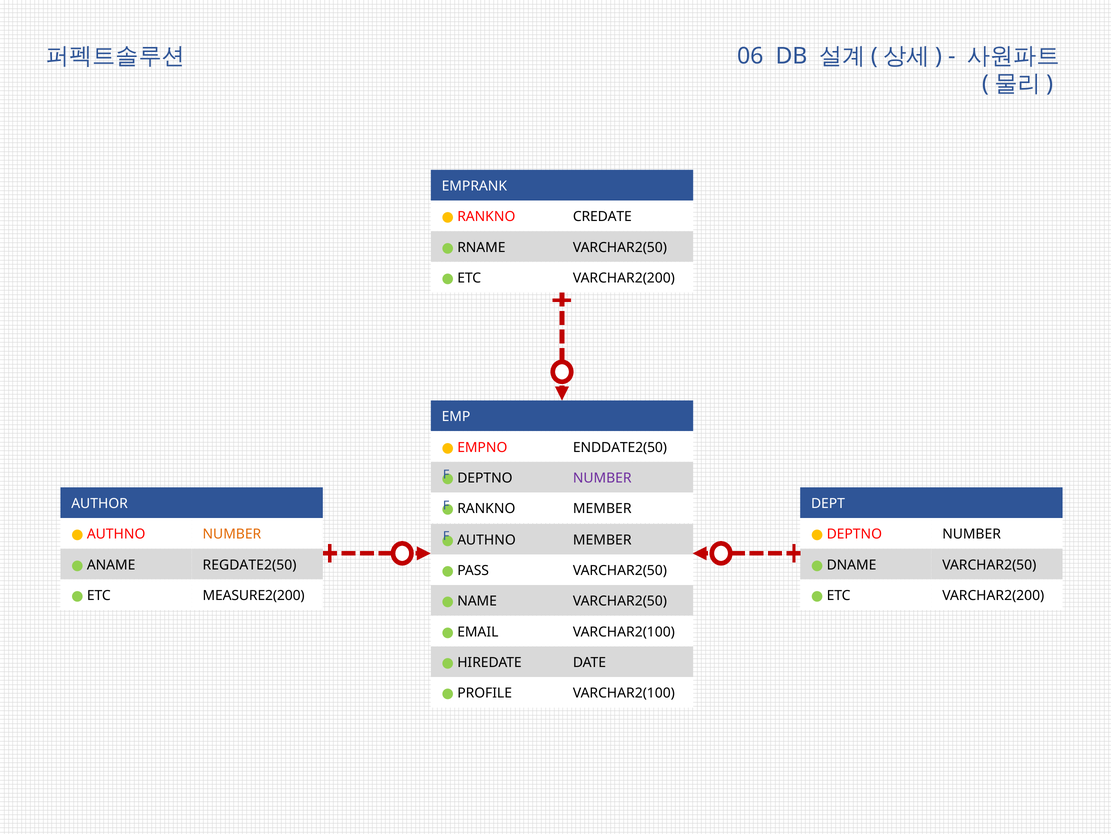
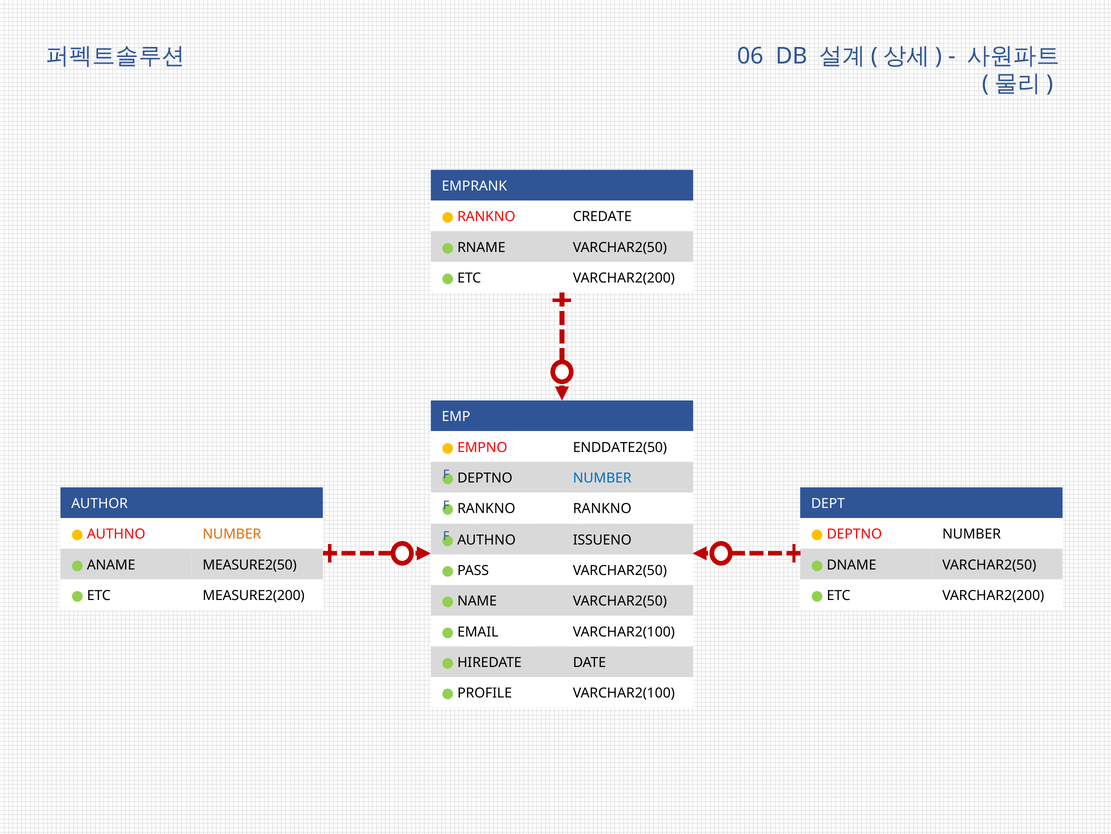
NUMBER colour: purple -> blue (602, 478)
MEMBER: MEMBER -> RANKNO (602, 508)
MEMBER: MEMBER -> ISSUENO (602, 540)
REGDATE2(50: REGDATE2(50 -> MEASURE2(50 (250, 565)
